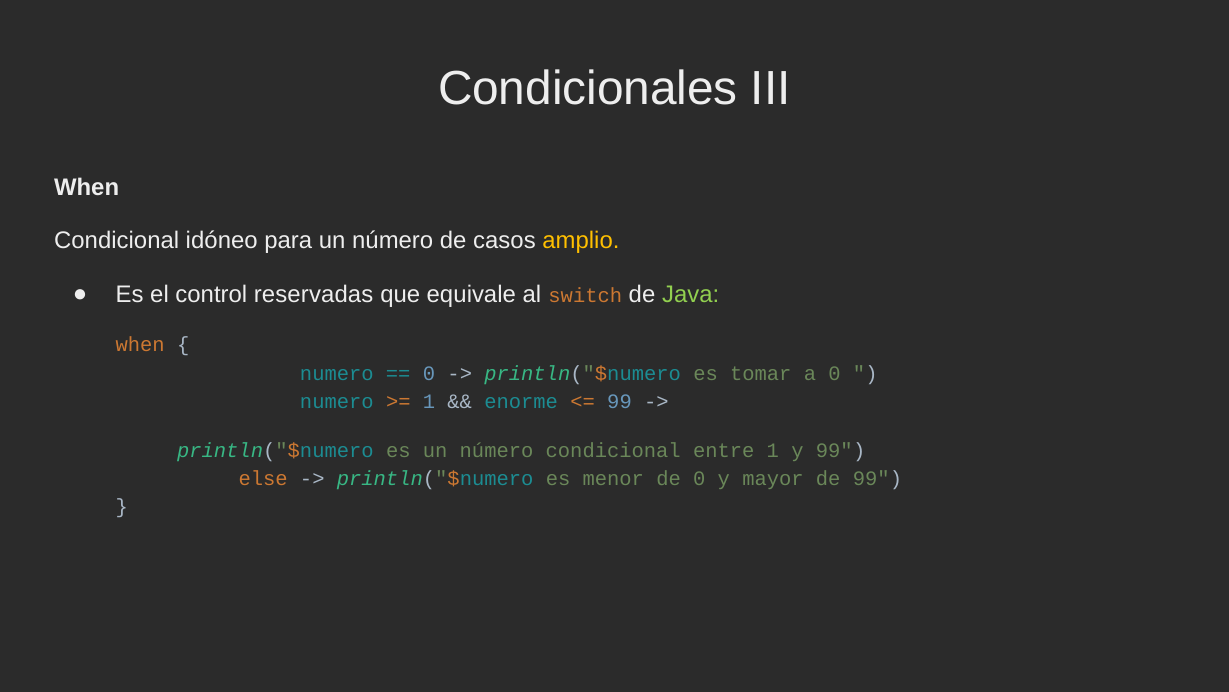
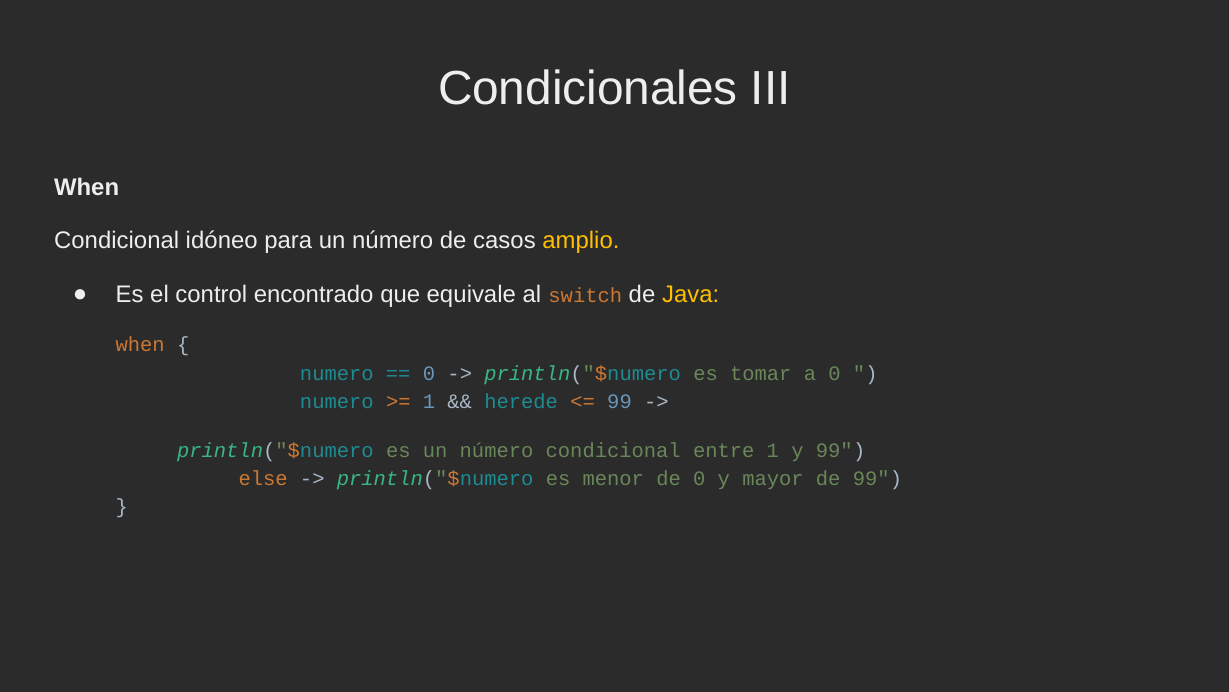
reservadas: reservadas -> encontrado (314, 294)
Java colour: light green -> yellow (691, 294)
enorme: enorme -> herede (521, 401)
